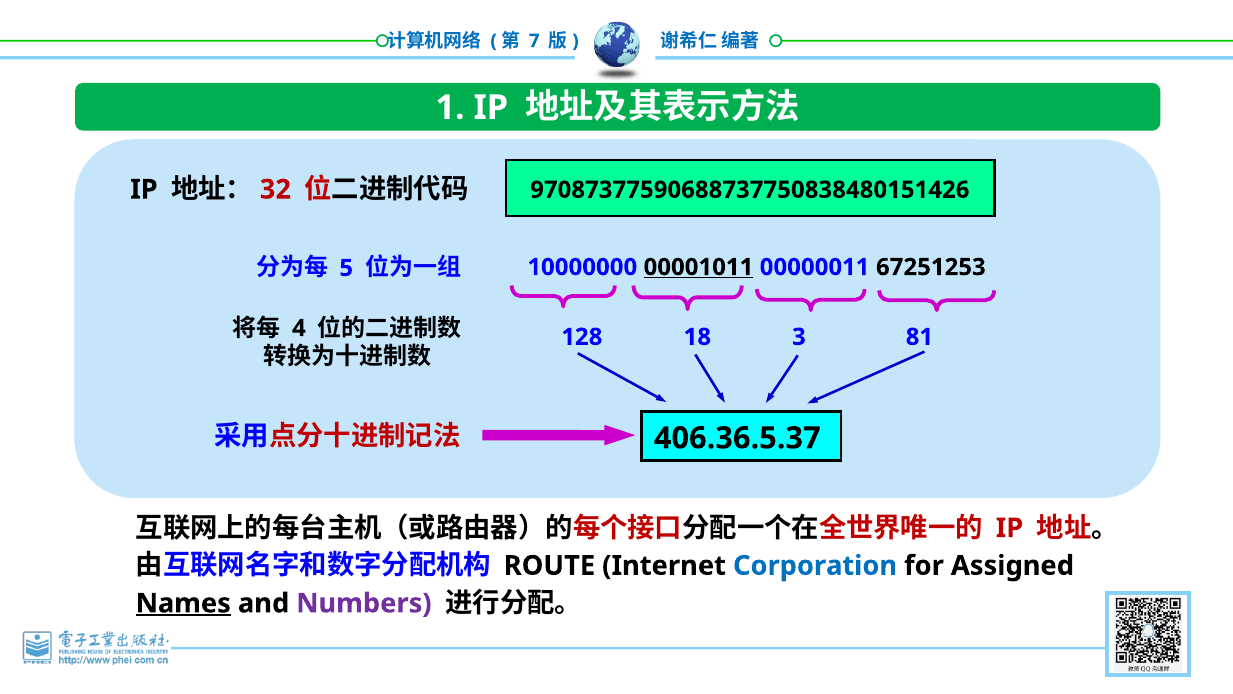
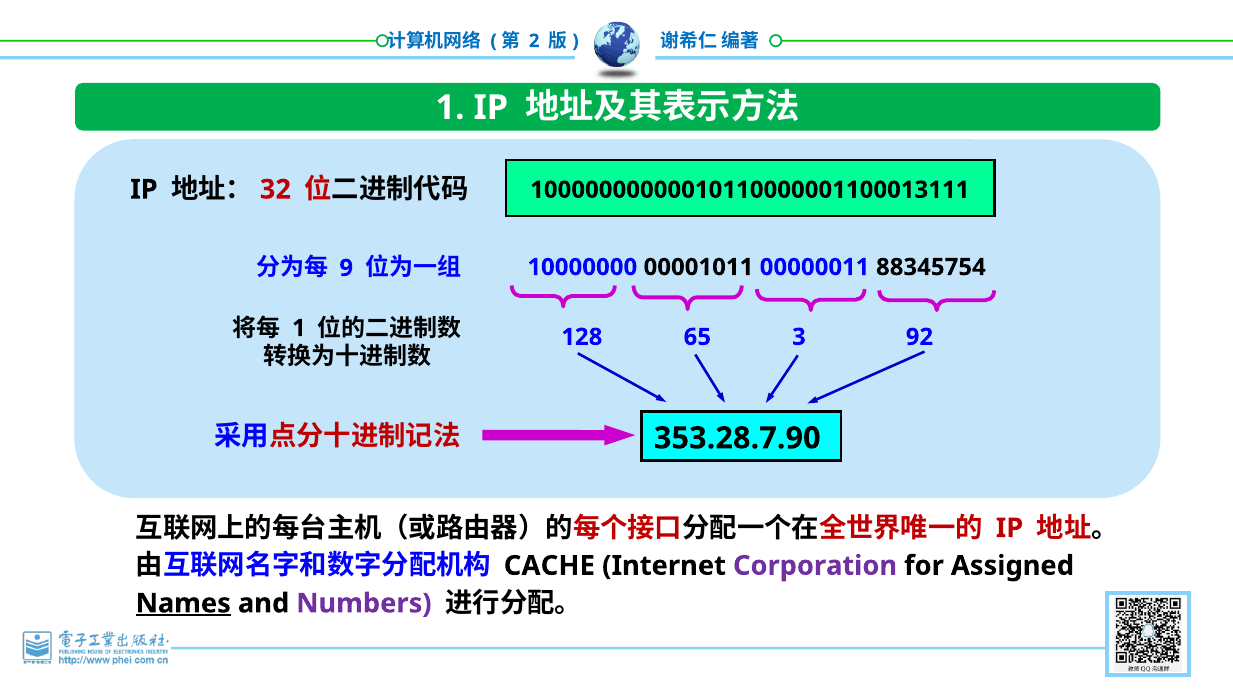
7: 7 -> 2 (534, 41)
97087377590688737750838480151426: 97087377590688737750838480151426 -> 10000000000010110000001100013111 (750, 190)
5: 5 -> 9 (346, 268)
00001011 underline: present -> none (698, 267)
67251253: 67251253 -> 88345754 (931, 267)
4: 4 -> 1 (299, 328)
18: 18 -> 65 (697, 337)
81: 81 -> 92 (919, 337)
406.36.5.37: 406.36.5.37 -> 353.28.7.90 (737, 438)
ROUTE: ROUTE -> CACHE (549, 565)
Corporation colour: blue -> purple (815, 565)
